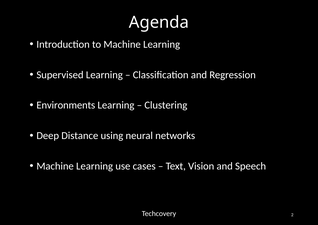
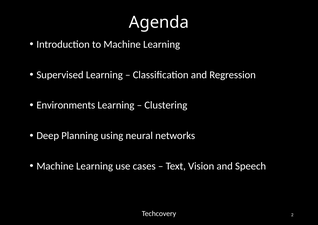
Distance: Distance -> Planning (80, 136)
